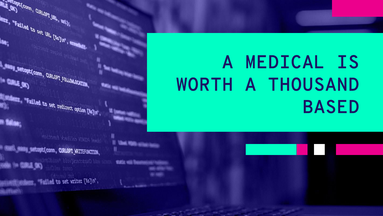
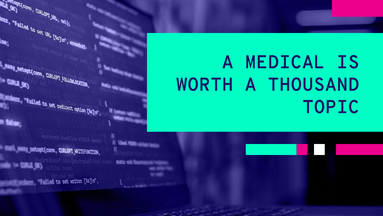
BASED: BASED -> TOPIC (331, 107)
